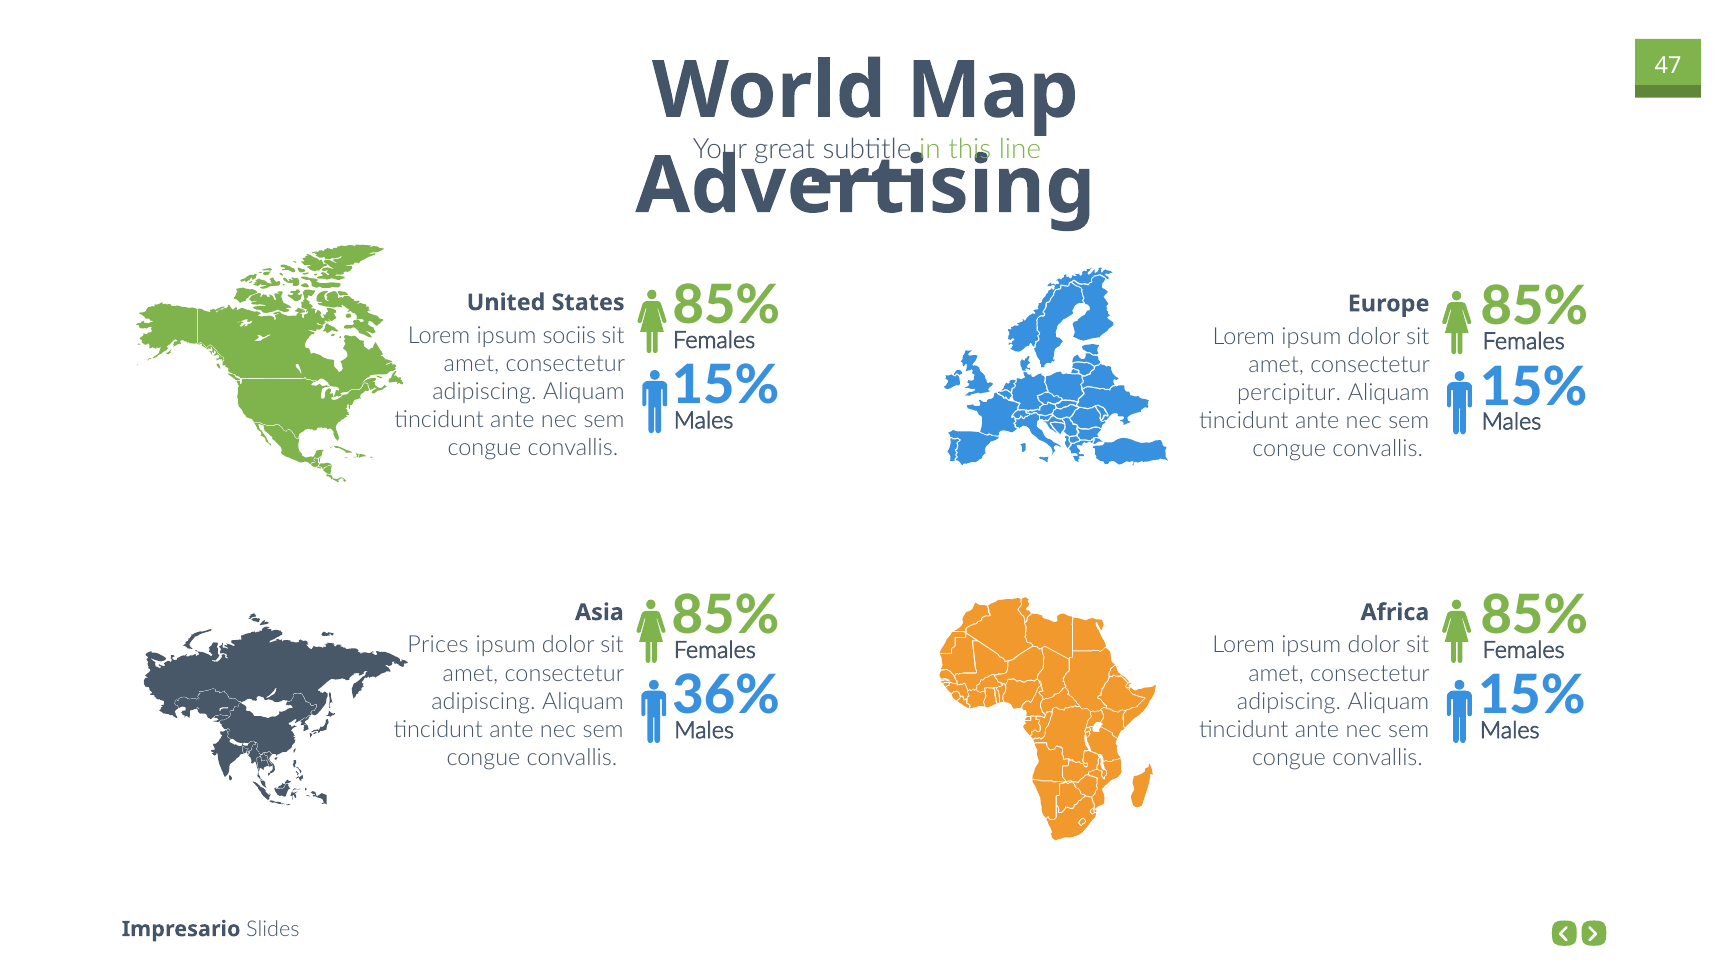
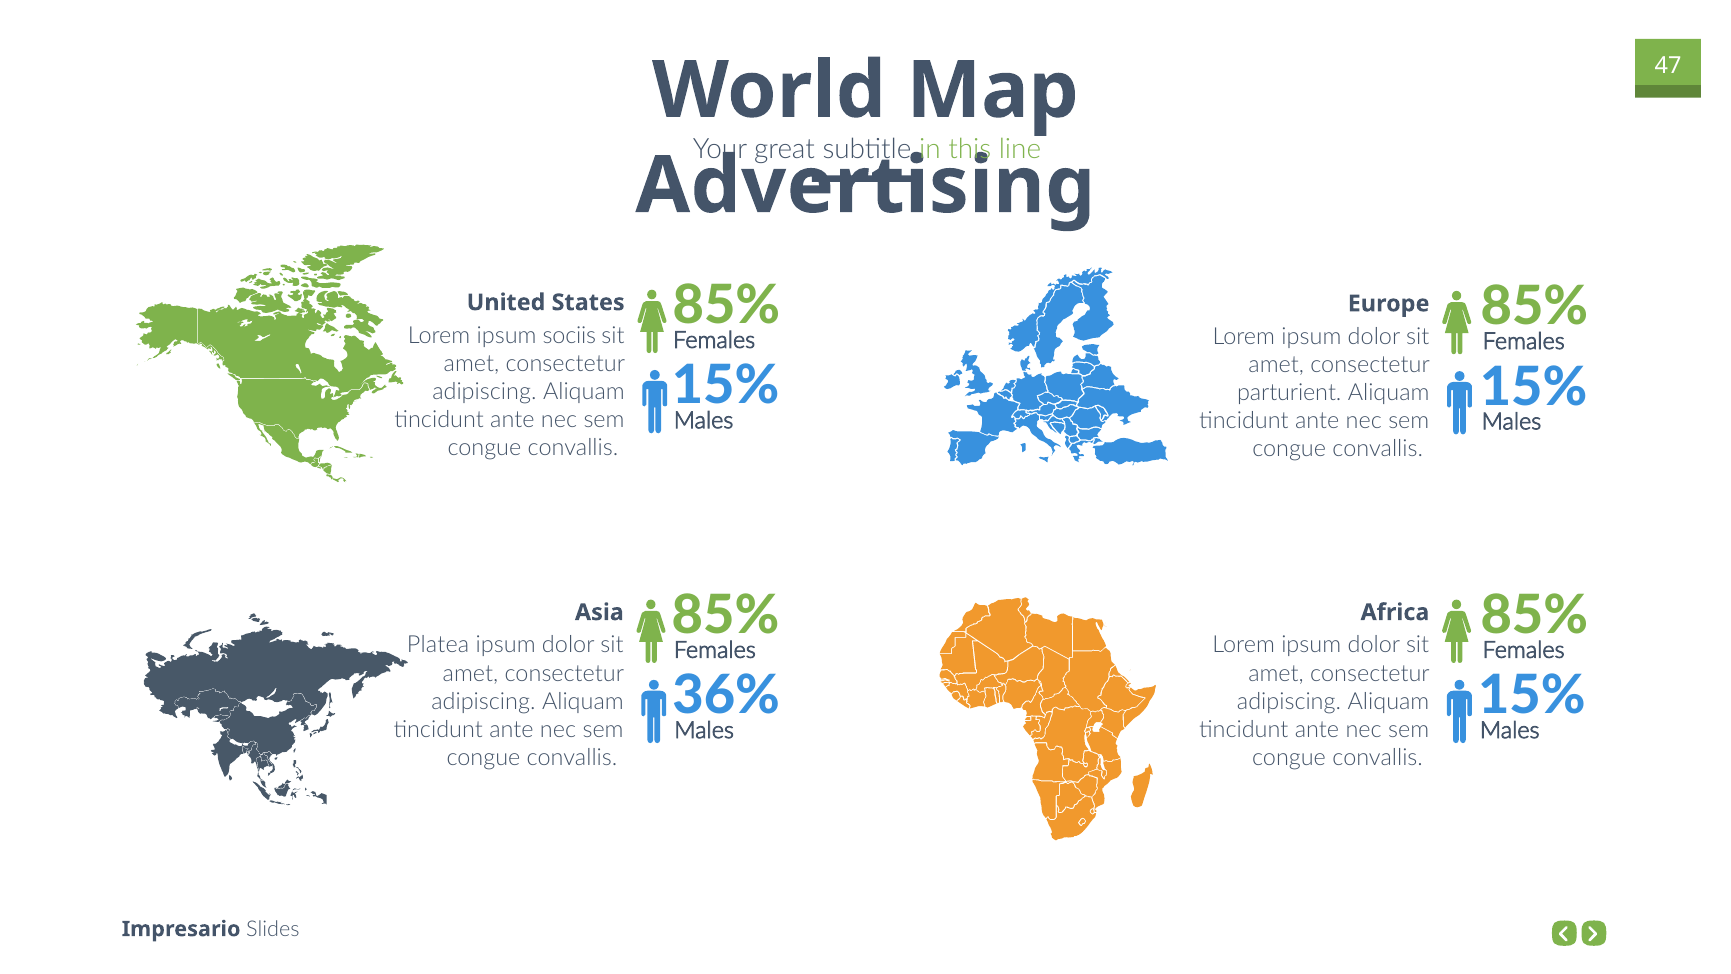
percipitur: percipitur -> parturient (1289, 393)
Prices: Prices -> Platea (438, 645)
